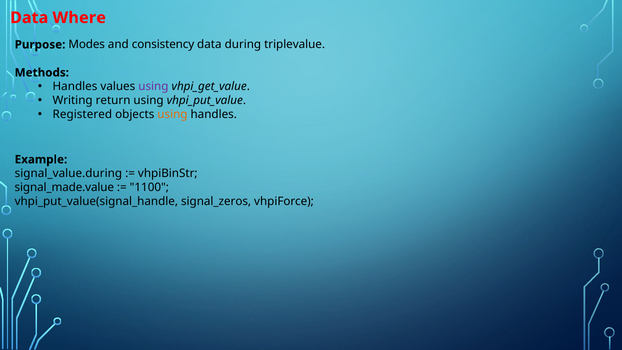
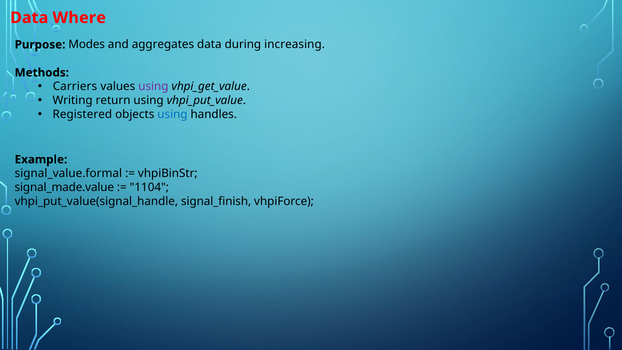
consistency: consistency -> aggregates (163, 45)
triplevalue: triplevalue -> increasing (295, 45)
Handles: Handles -> Carriers (75, 87)
using colour: orange -> blue (172, 115)
signal_value.during: signal_value.during -> signal_value.formal (68, 173)
1100: 1100 -> 1104 (149, 187)
signal_zeros: signal_zeros -> signal_finish (216, 201)
